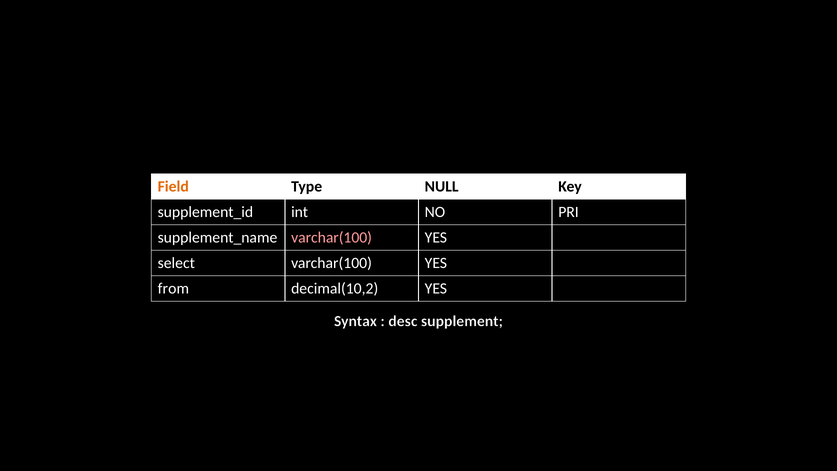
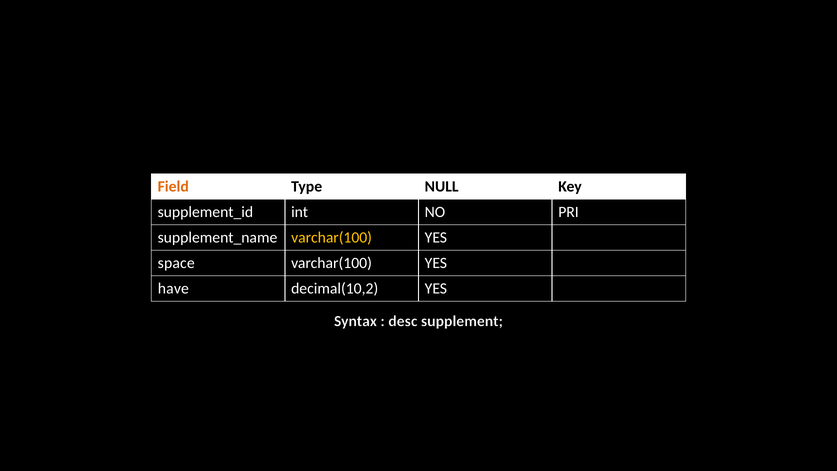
varchar(100 colour: pink -> yellow (332, 238)
select: select -> space (176, 263)
from: from -> have (173, 289)
